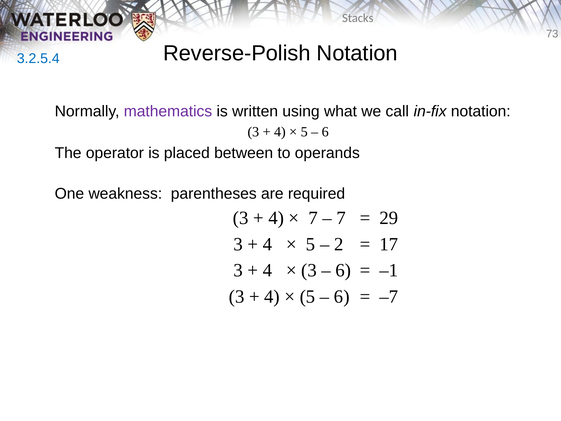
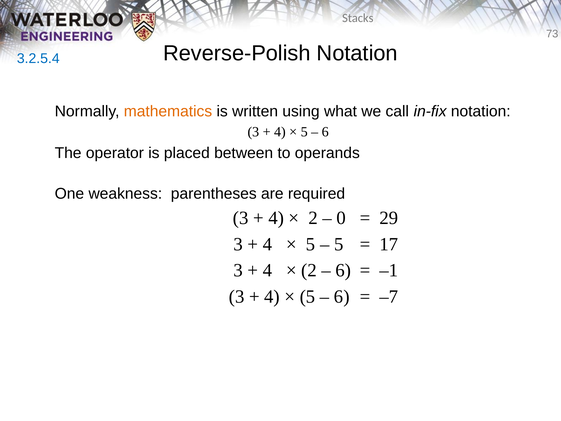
mathematics colour: purple -> orange (168, 111)
7: 7 -> 2 (313, 218)
7: 7 -> 0 (341, 218)
2: 2 -> 5 (339, 244)
3: 3 -> 2 (309, 270)
